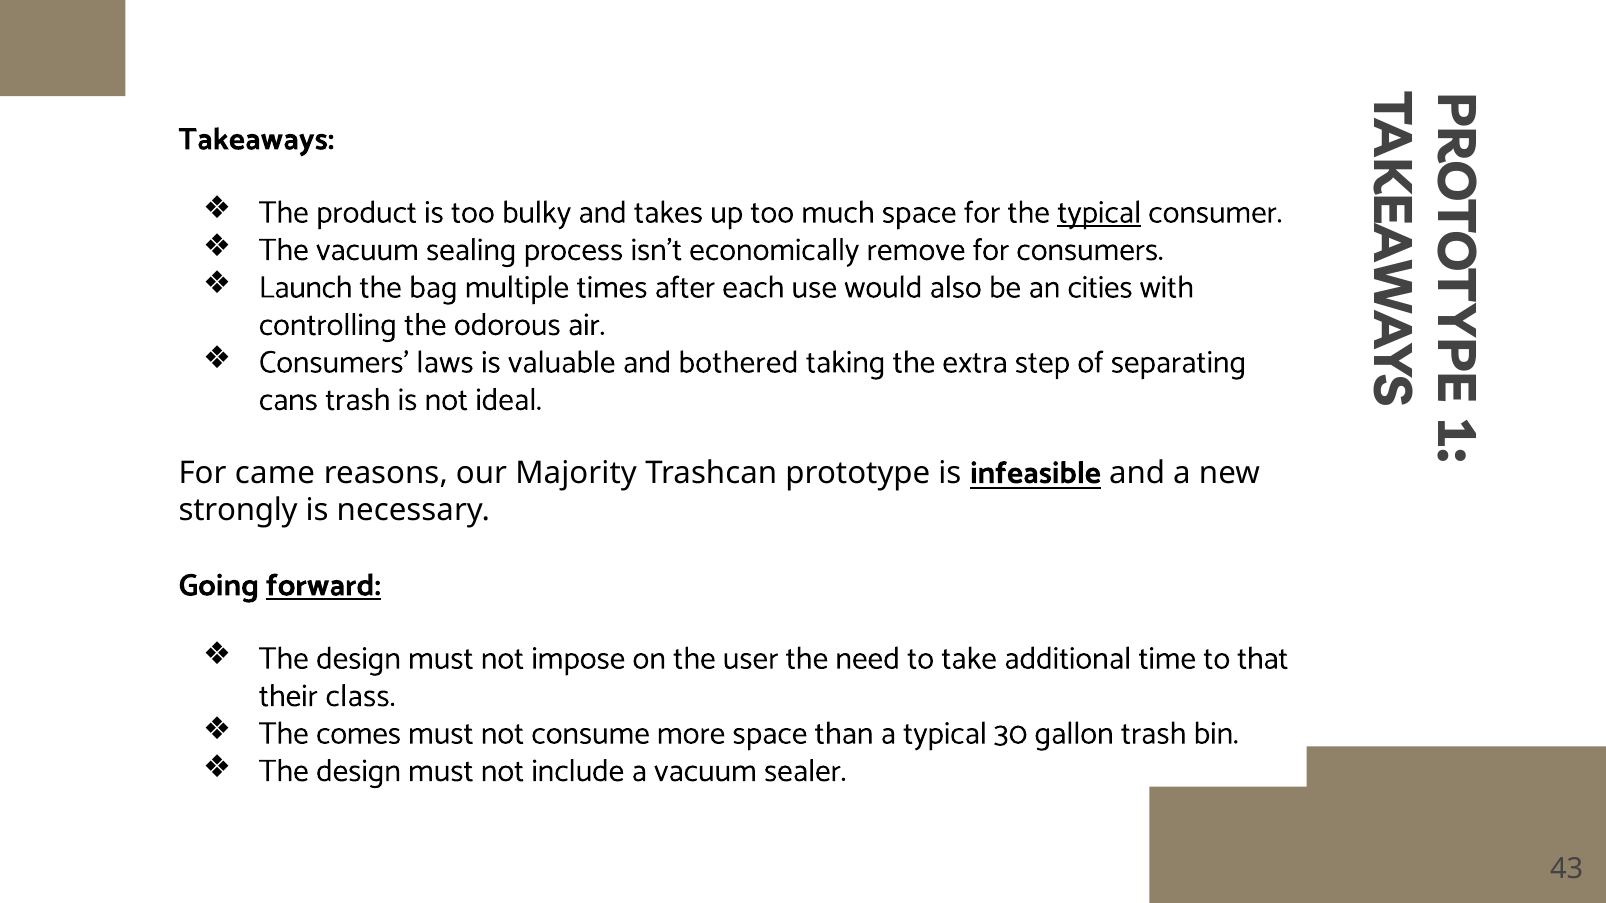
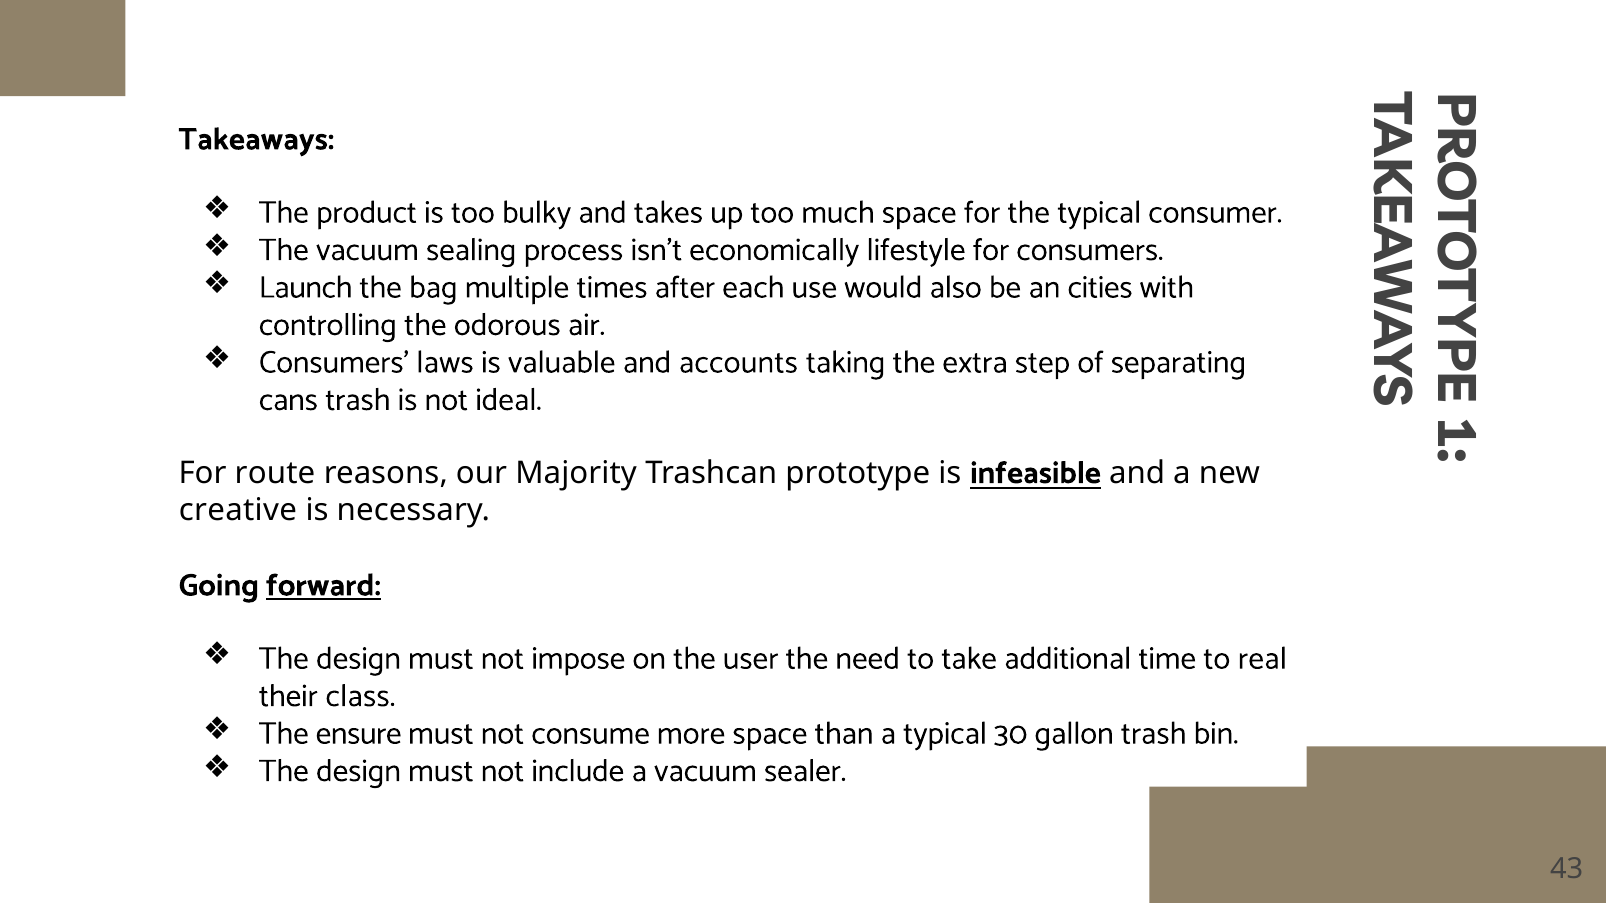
typical underline: present -> none (1099, 212)
remove: remove -> lifestyle (916, 250)
bothered: bothered -> accounts (738, 362)
came: came -> route (275, 473)
strongly: strongly -> creative (238, 510)
that: that -> real (1262, 659)
comes: comes -> ensure (359, 734)
